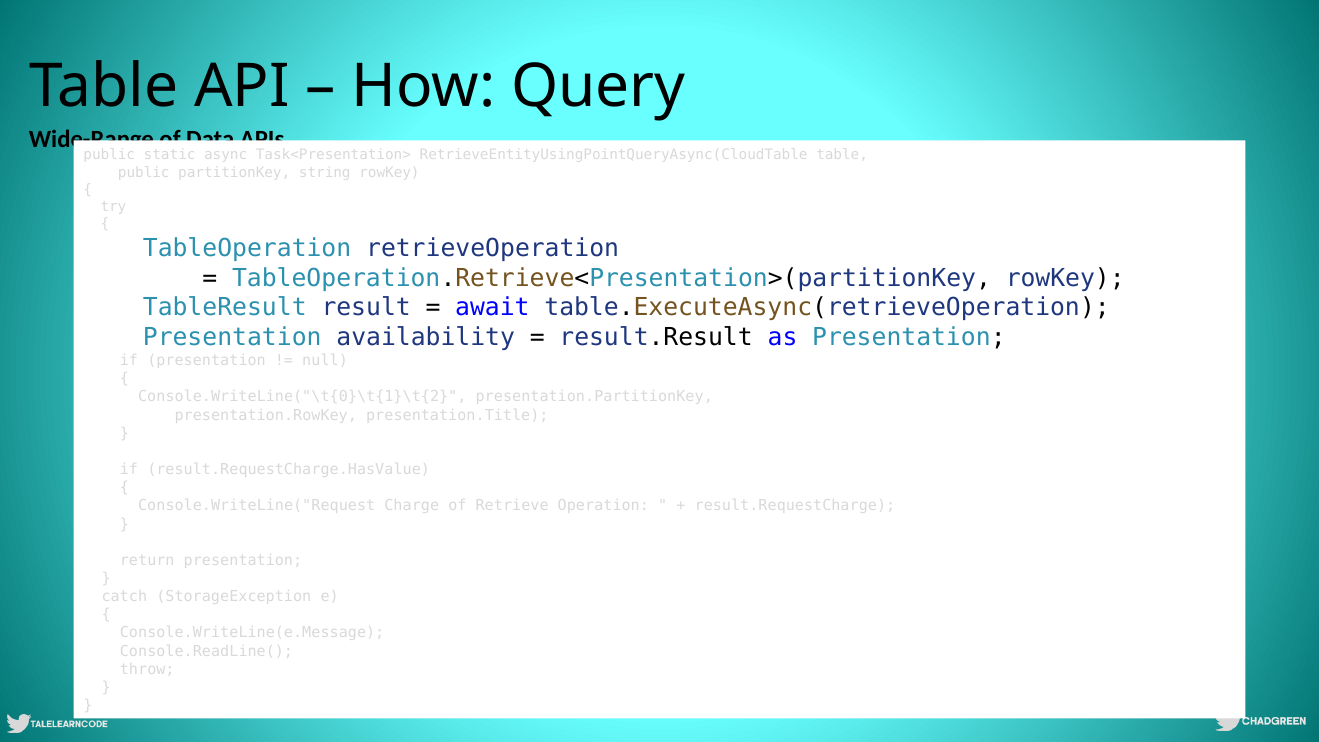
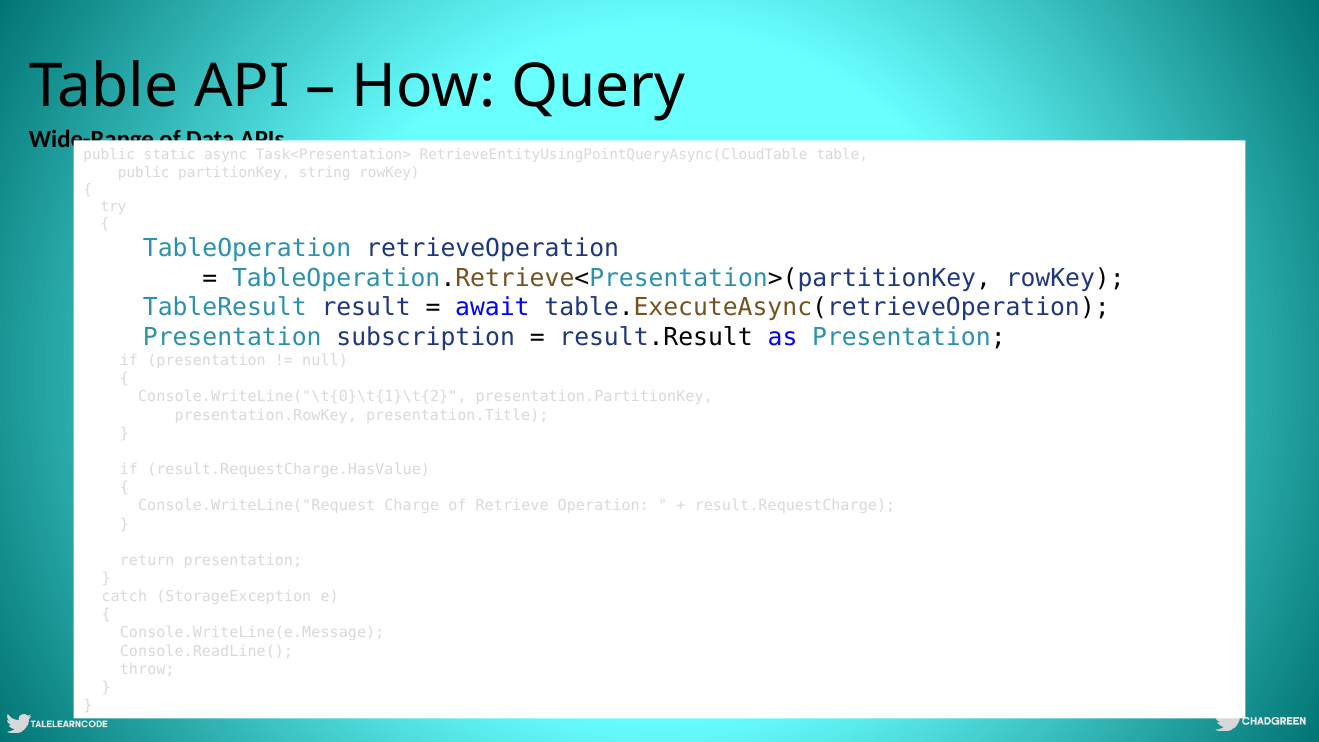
availability: availability -> subscription (426, 337)
